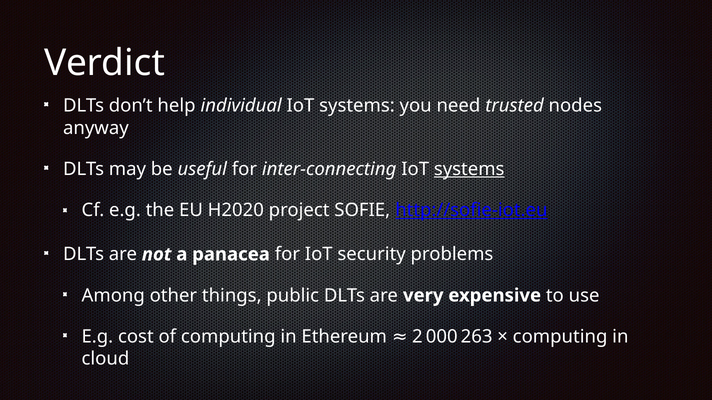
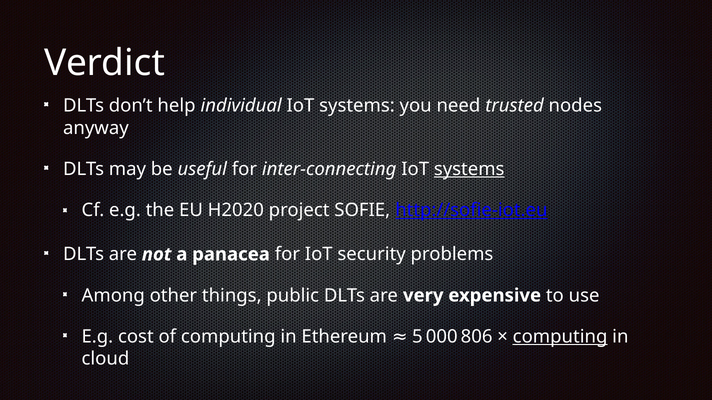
2: 2 -> 5 (417, 337)
263: 263 -> 806 (477, 337)
computing underline: none -> present (560, 337)
